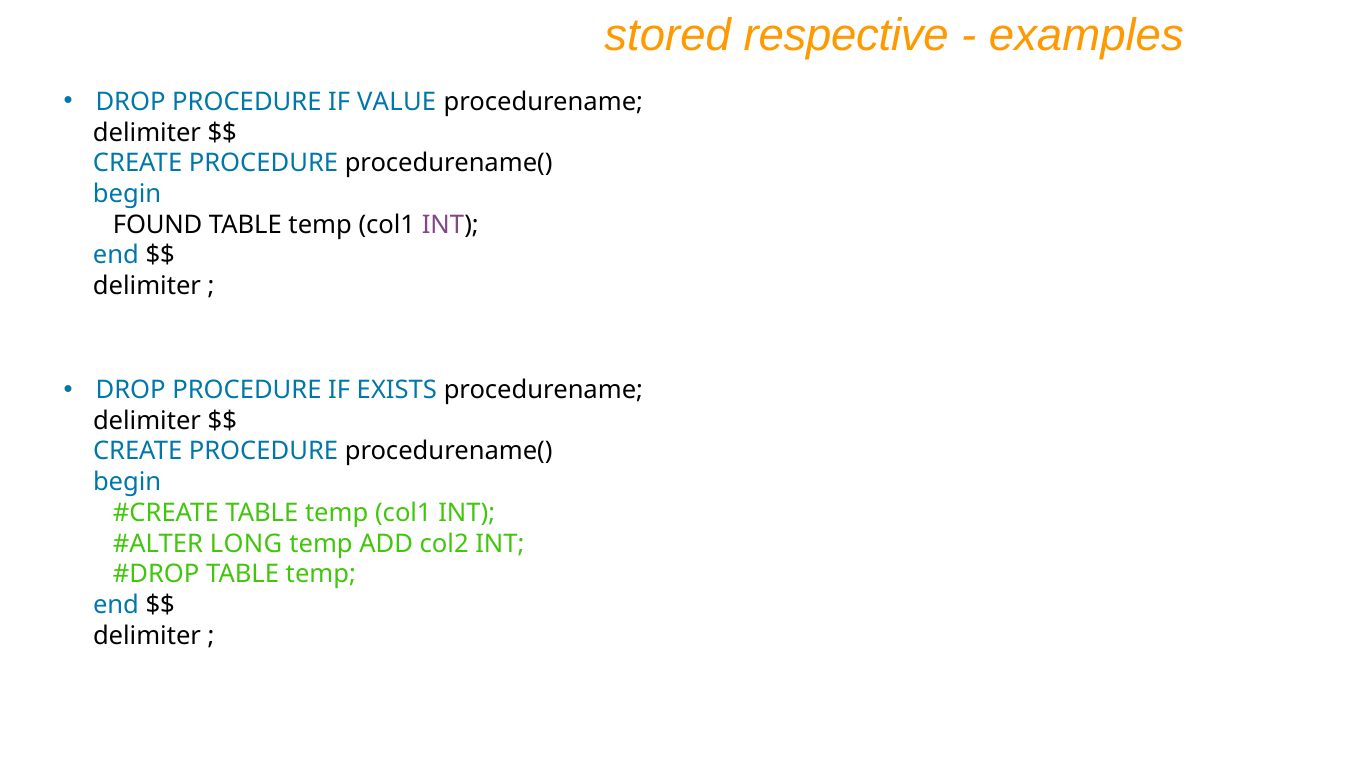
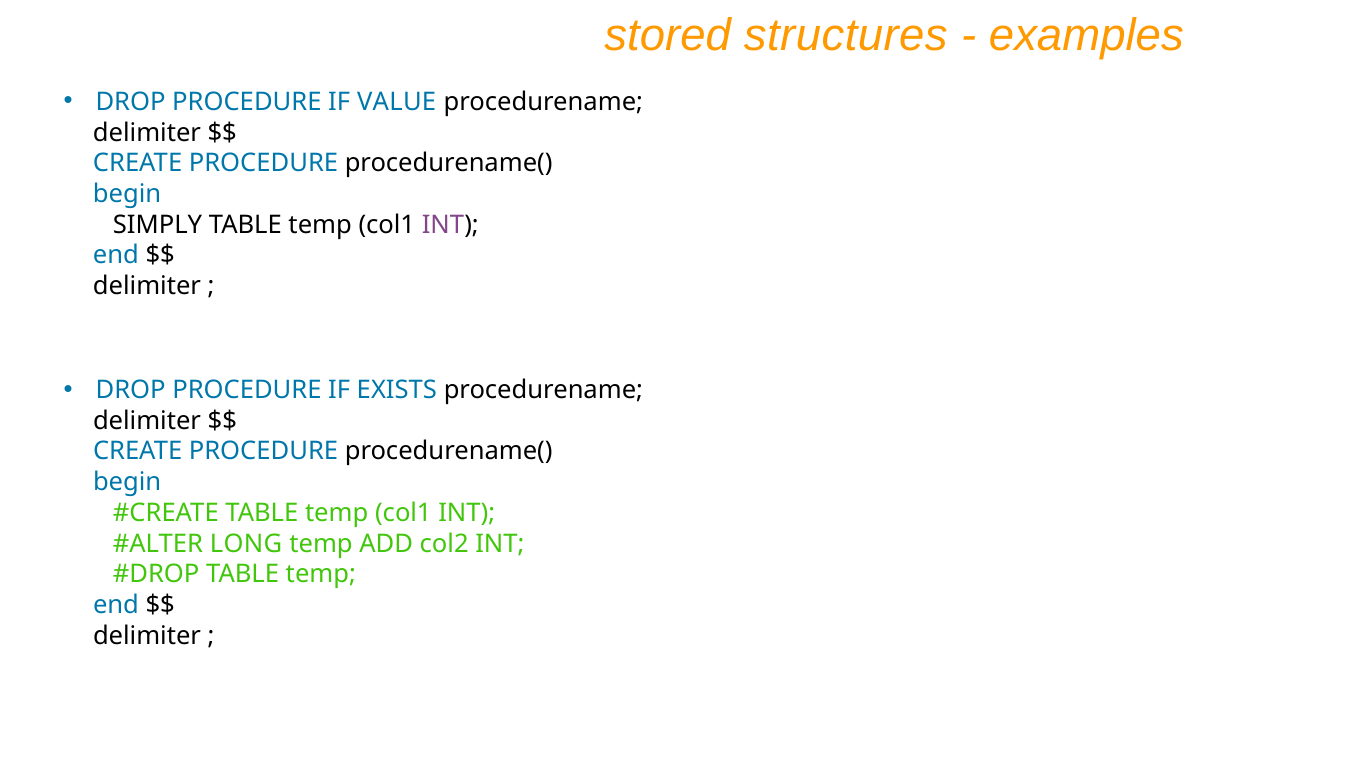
respective: respective -> structures (846, 36)
FOUND: FOUND -> SIMPLY (158, 225)
